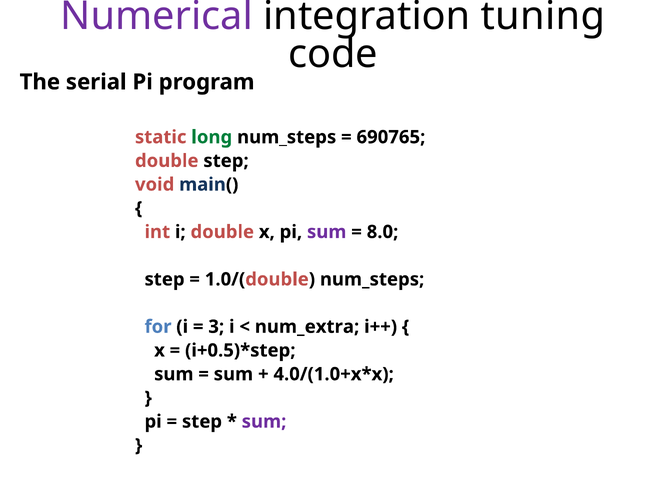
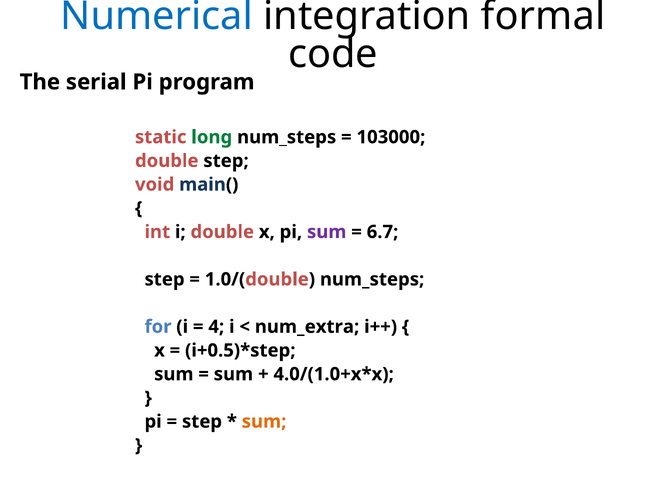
Numerical colour: purple -> blue (157, 16)
tuning: tuning -> formal (543, 16)
690765: 690765 -> 103000 (391, 137)
8.0: 8.0 -> 6.7 (383, 232)
3: 3 -> 4 (216, 326)
sum colour: purple -> orange (264, 421)
